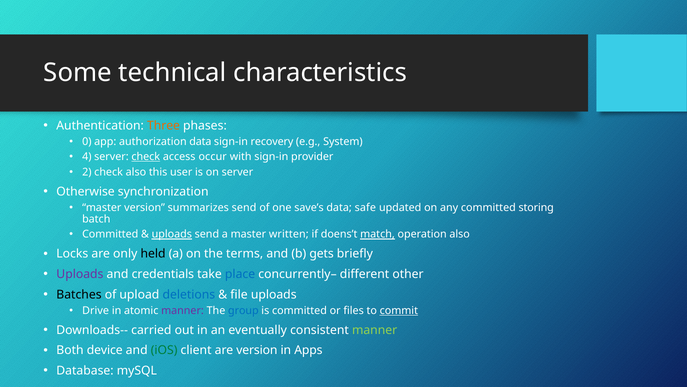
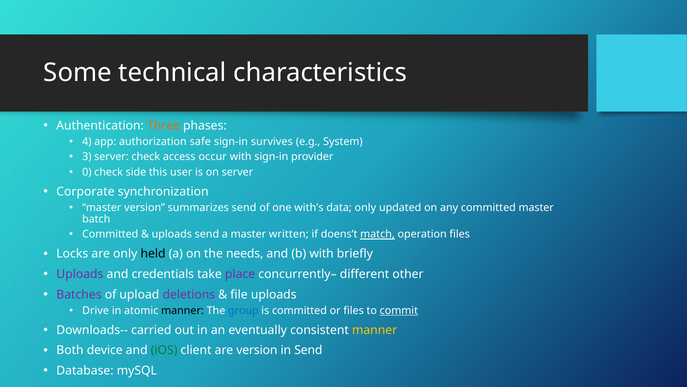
0: 0 -> 4 (87, 141)
authorization data: data -> safe (200, 141)
recovery: recovery -> survives (272, 141)
4: 4 -> 3 (87, 157)
check underline: present -> none (146, 157)
2: 2 -> 0 (87, 172)
check also: also -> side (136, 172)
Otherwise: Otherwise -> Corporate (85, 191)
save’s: save’s -> with’s (309, 207)
data safe: safe -> only (365, 207)
committed storing: storing -> master (536, 207)
uploads underline: present -> none (172, 234)
operation also: also -> files (460, 234)
terms: terms -> needs (245, 254)
b gets: gets -> with (322, 254)
place colour: blue -> purple (240, 274)
Batches colour: black -> purple (79, 294)
deletions colour: blue -> purple (189, 294)
manner colour: purple -> black (183, 310)
manner colour: light green -> yellow (375, 330)
in Apps: Apps -> Send (308, 350)
